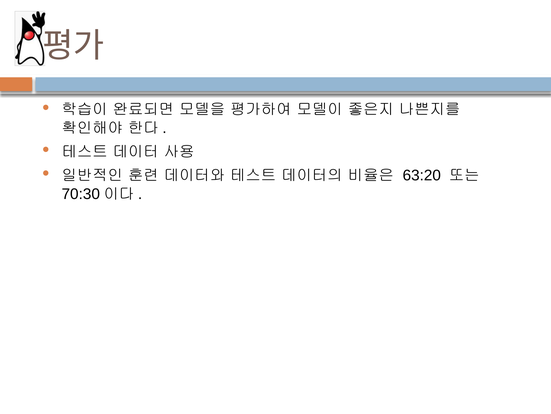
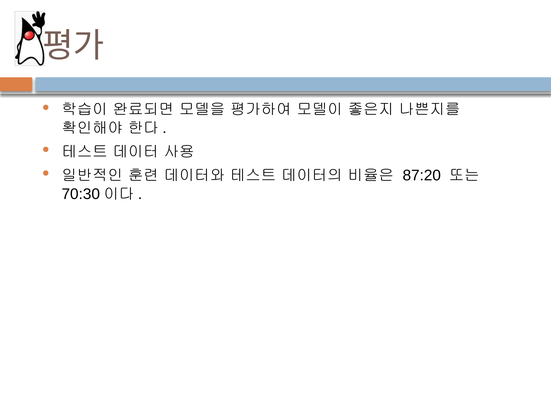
63:20: 63:20 -> 87:20 (422, 175)
